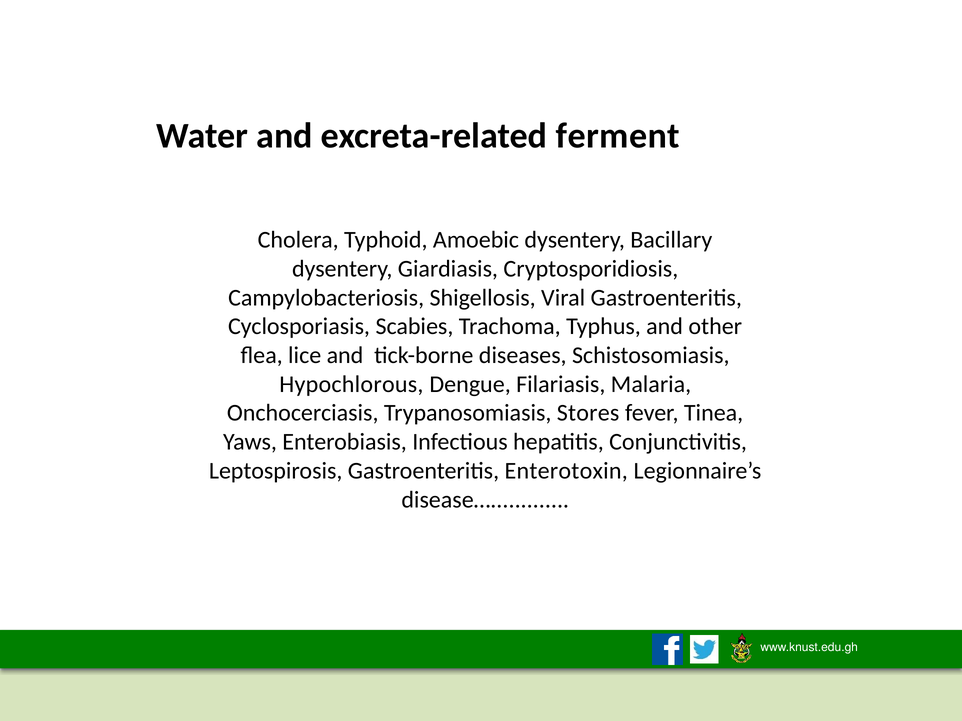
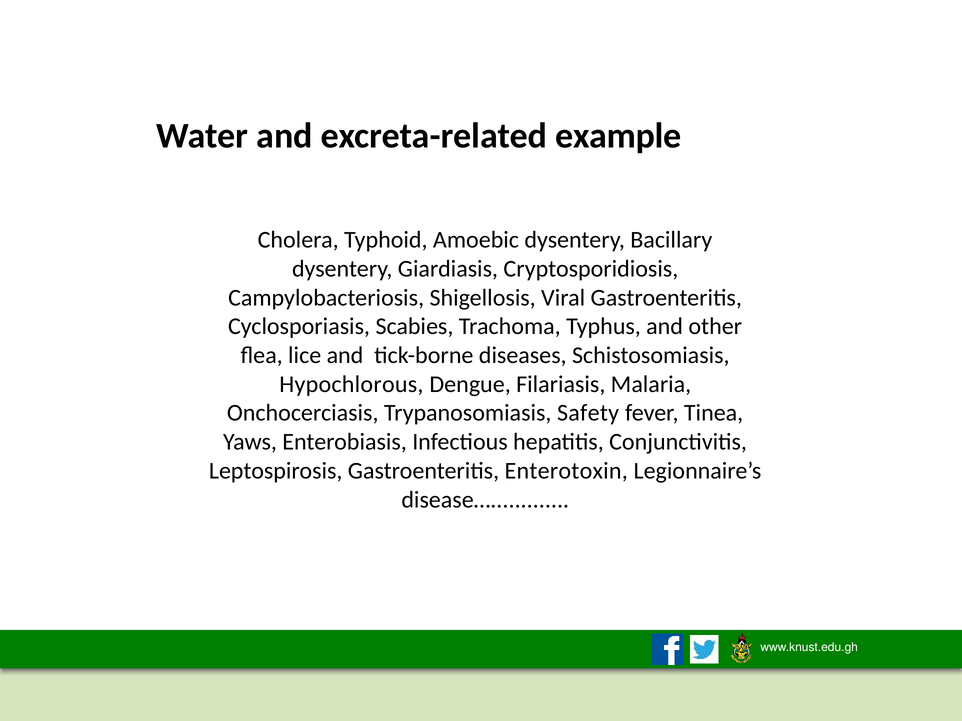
ferment: ferment -> example (618, 136)
Stores: Stores -> Safety (588, 413)
